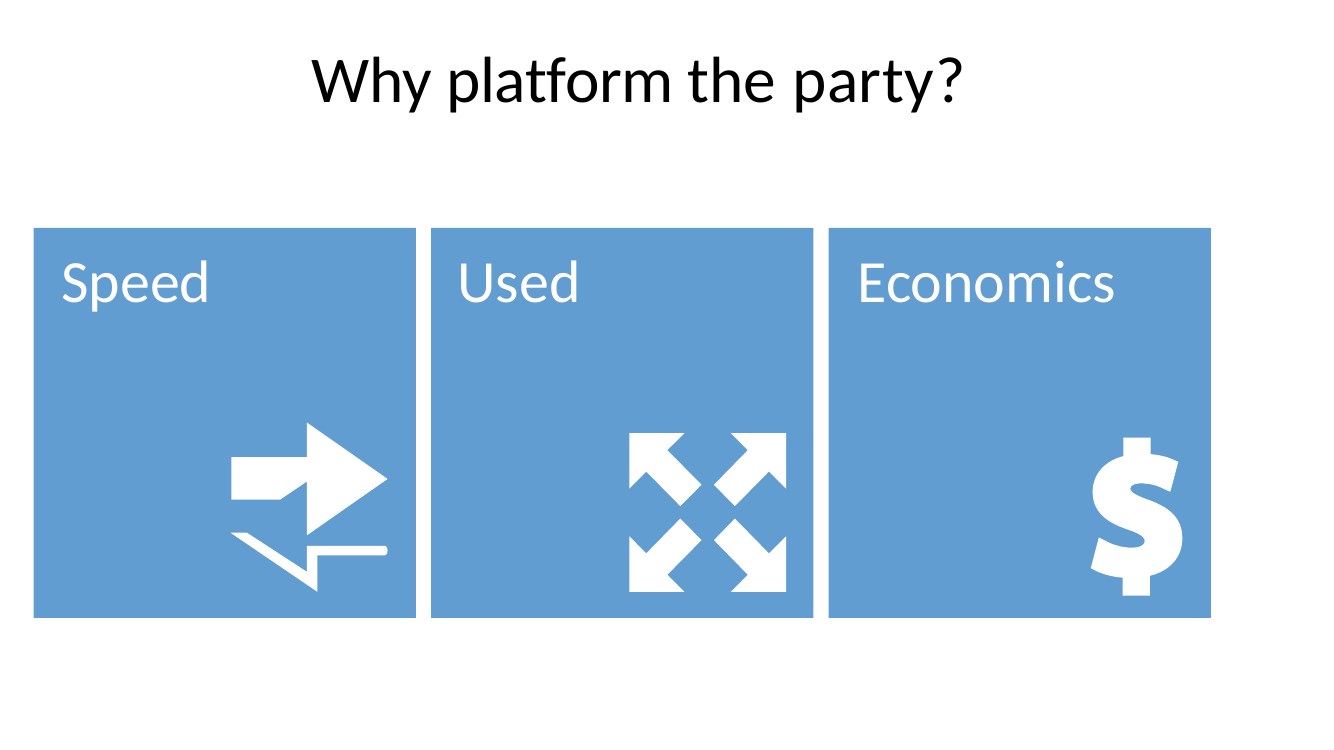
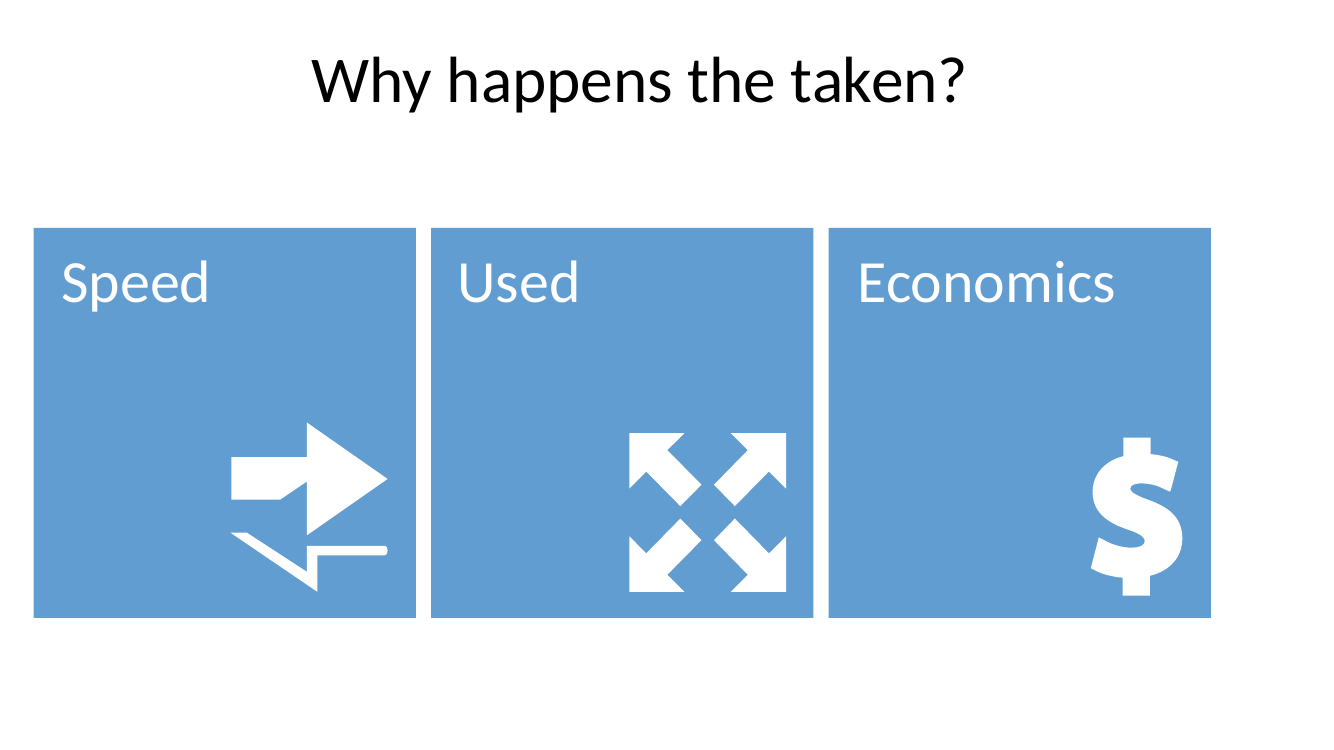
Why platform: platform -> happens (560, 81)
party: party -> taken (879, 81)
